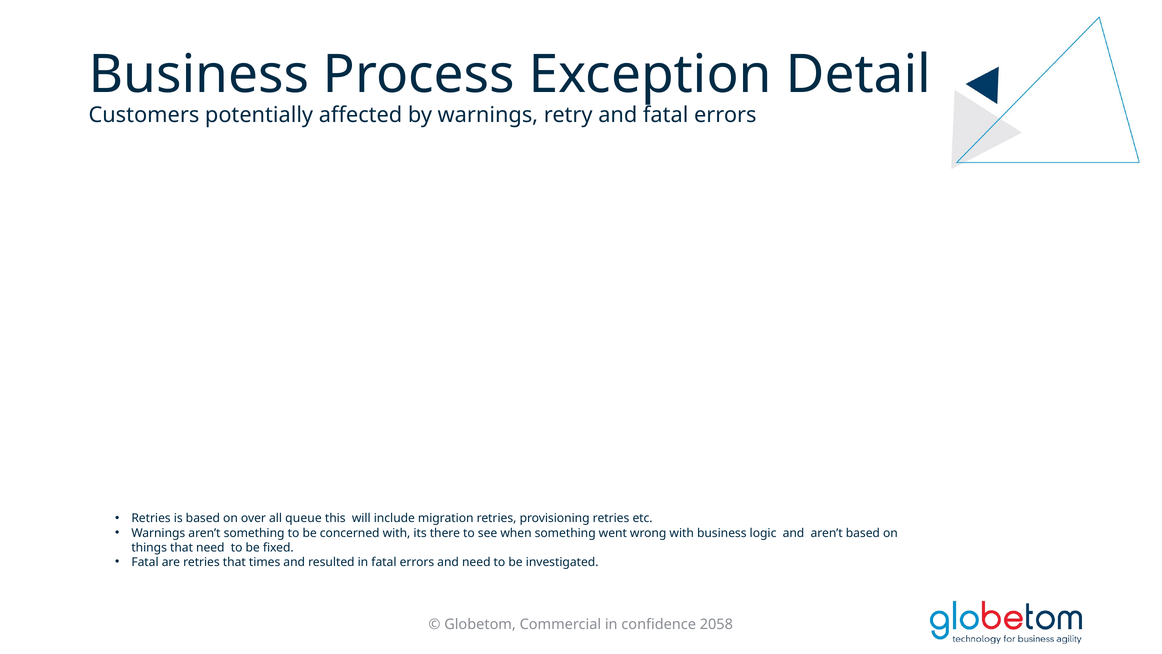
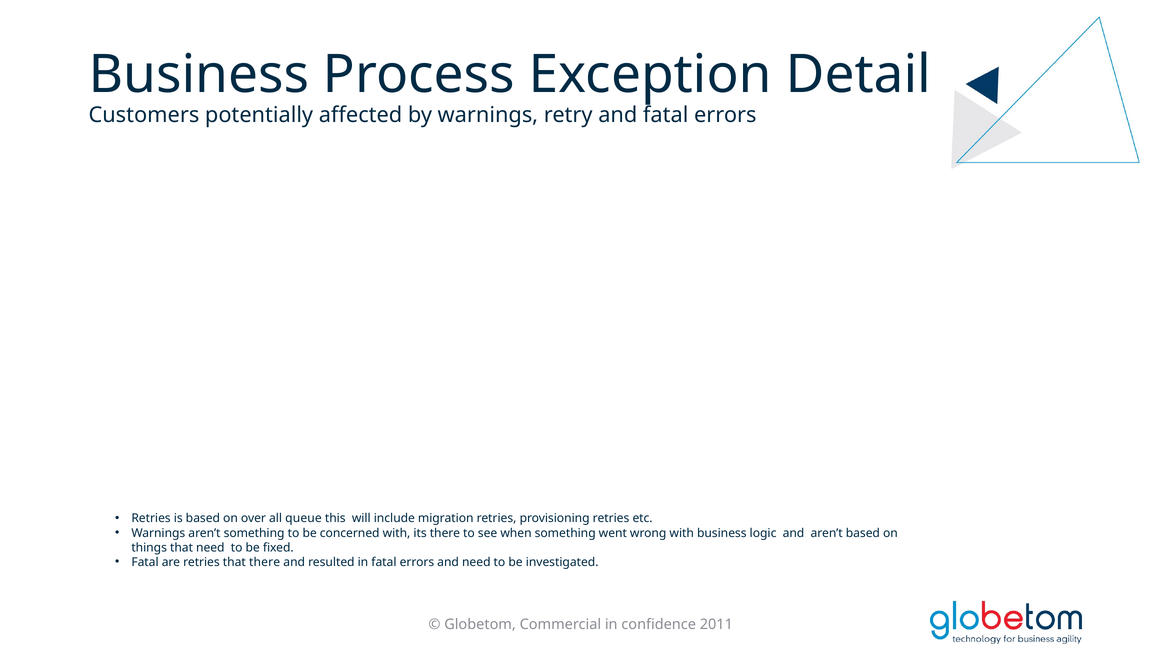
that times: times -> there (265, 562)
2058: 2058 -> 2011 (716, 624)
